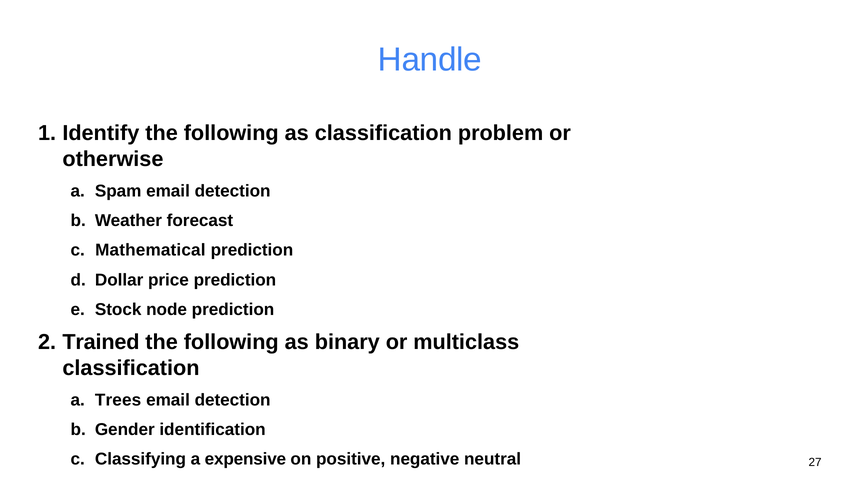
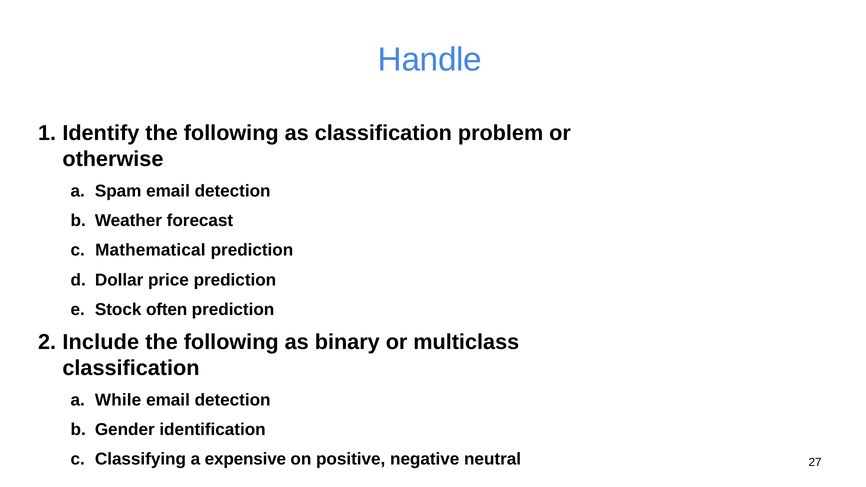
node: node -> often (167, 310)
Trained: Trained -> Include (101, 342)
Trees: Trees -> While (118, 400)
